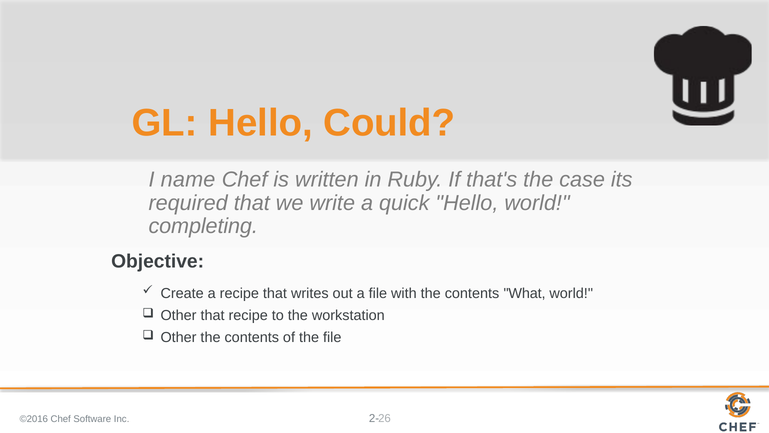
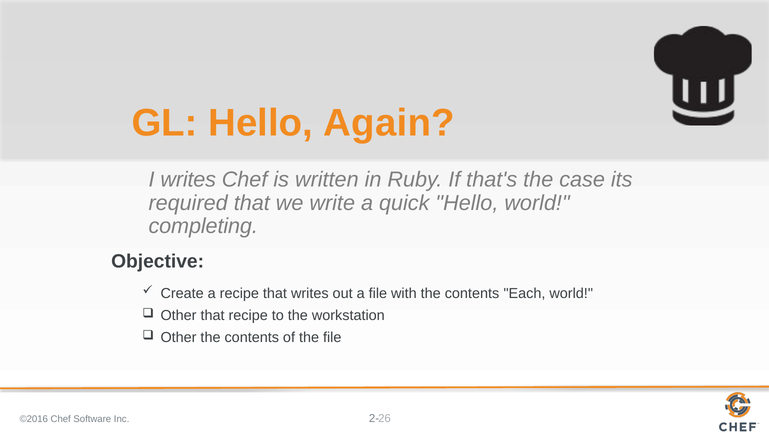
Could: Could -> Again (389, 123)
I name: name -> writes (188, 179)
What: What -> Each (524, 293)
